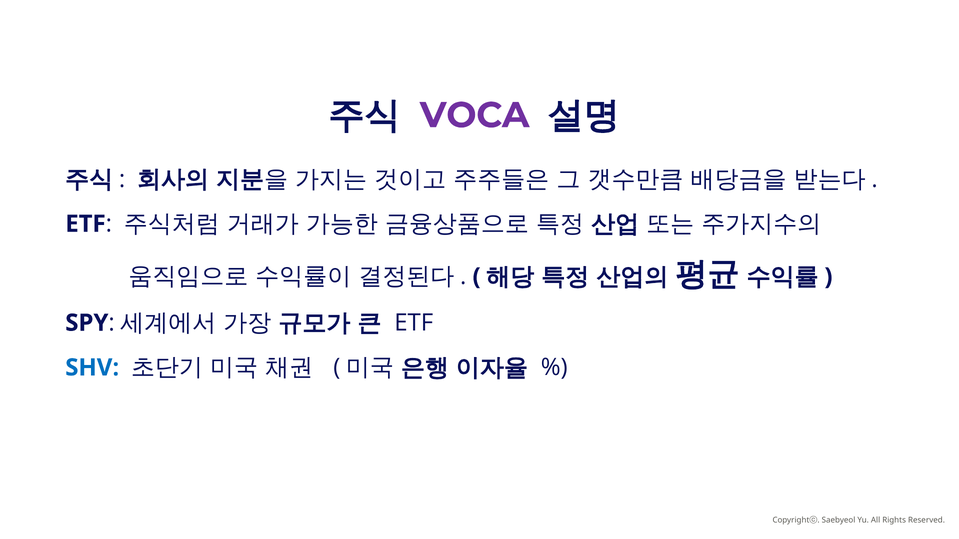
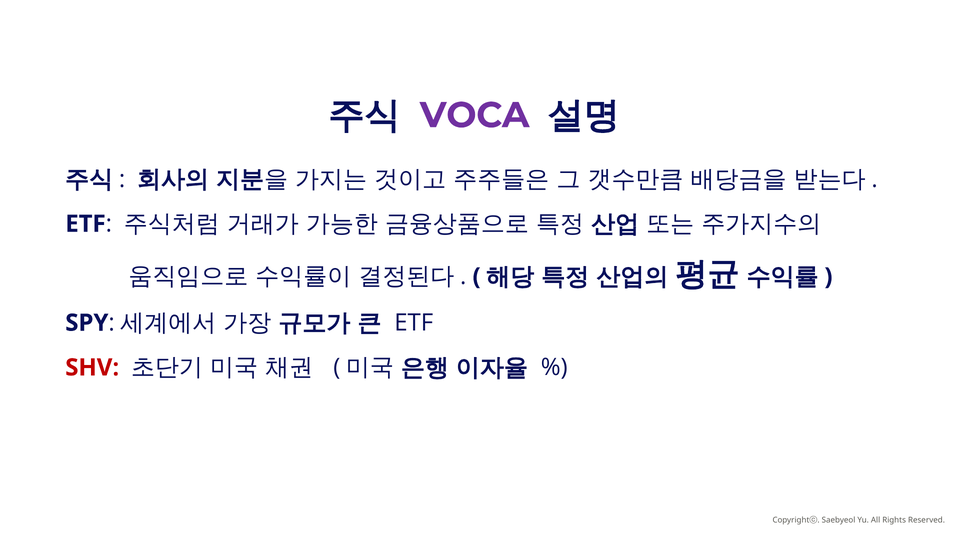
SHV colour: blue -> red (92, 368)
